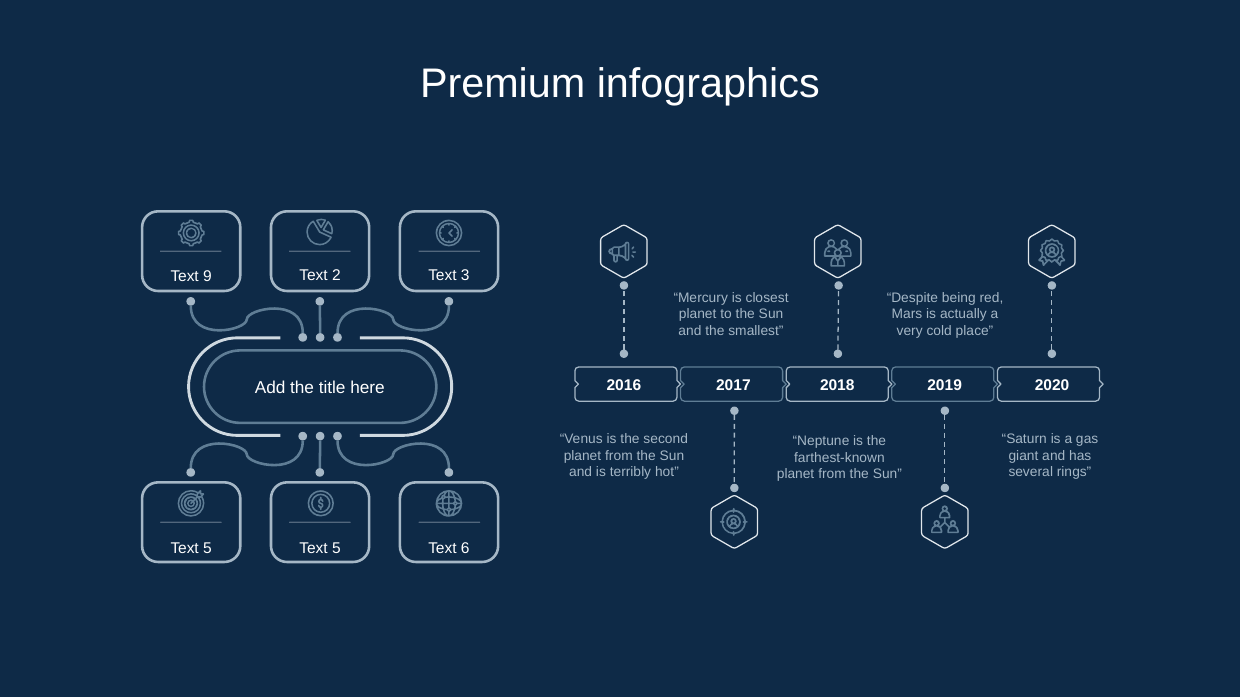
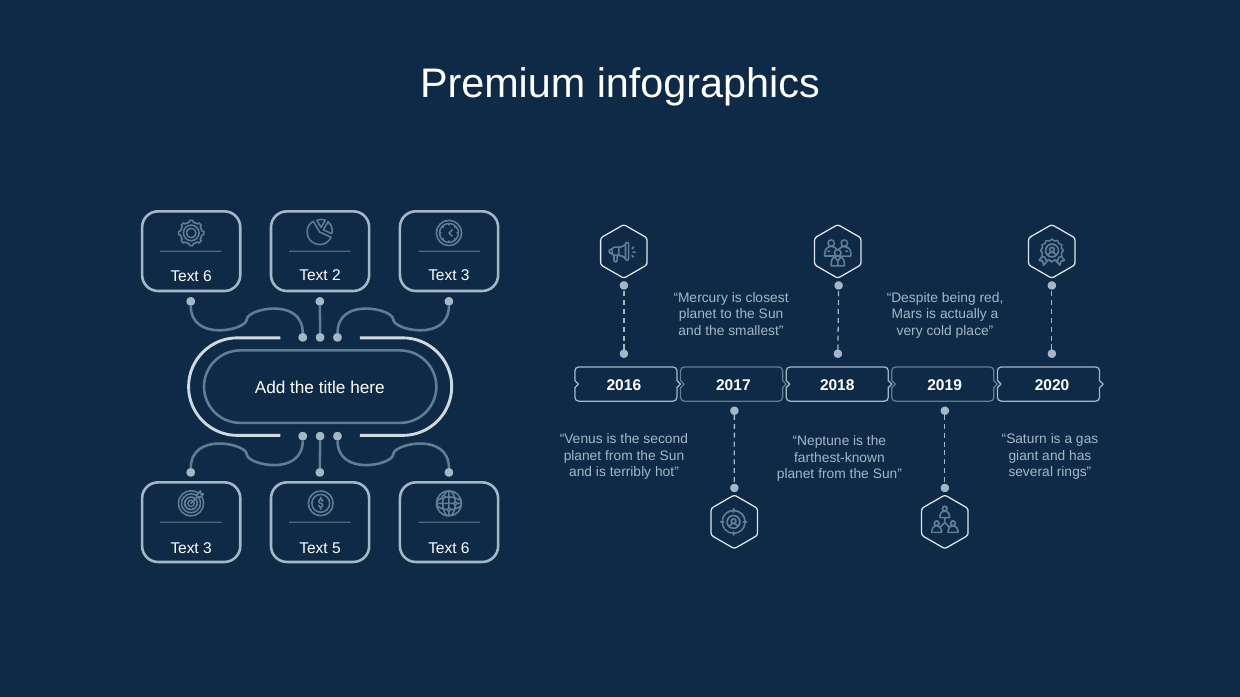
9: 9 -> 6 (207, 276)
5: 5 -> 3 (207, 549)
